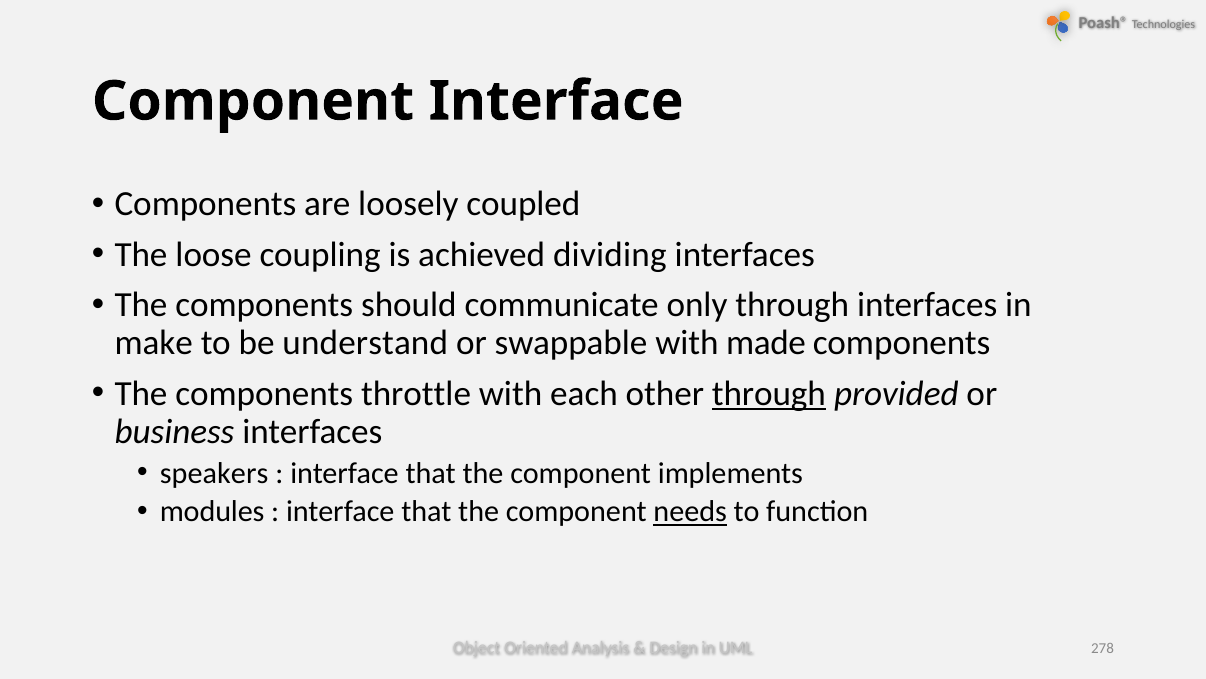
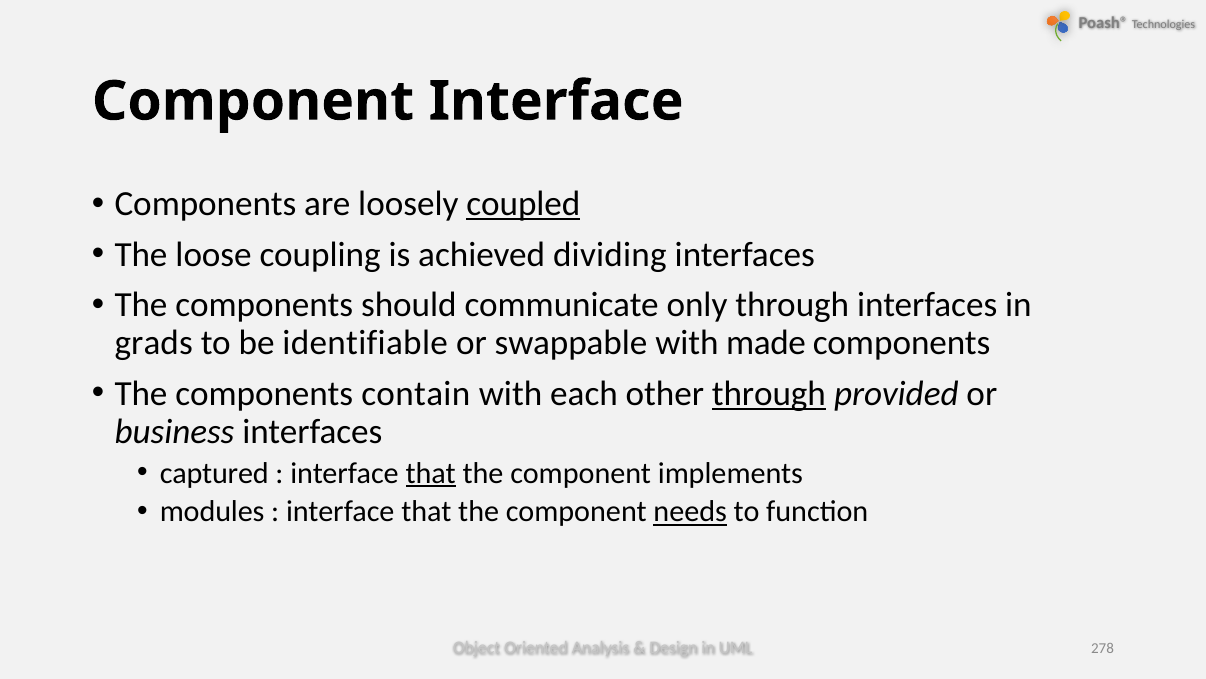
coupled underline: none -> present (523, 204)
make: make -> grads (154, 343)
understand: understand -> identifiable (365, 343)
throttle: throttle -> contain (416, 393)
speakers: speakers -> captured (214, 473)
that underline: none -> present (431, 473)
